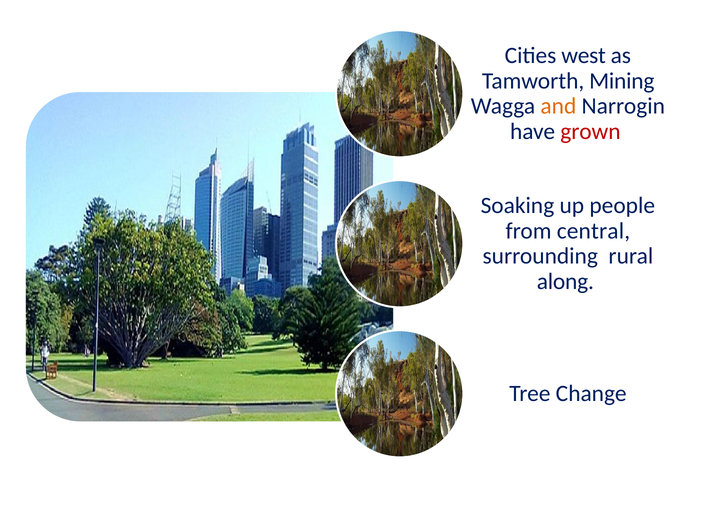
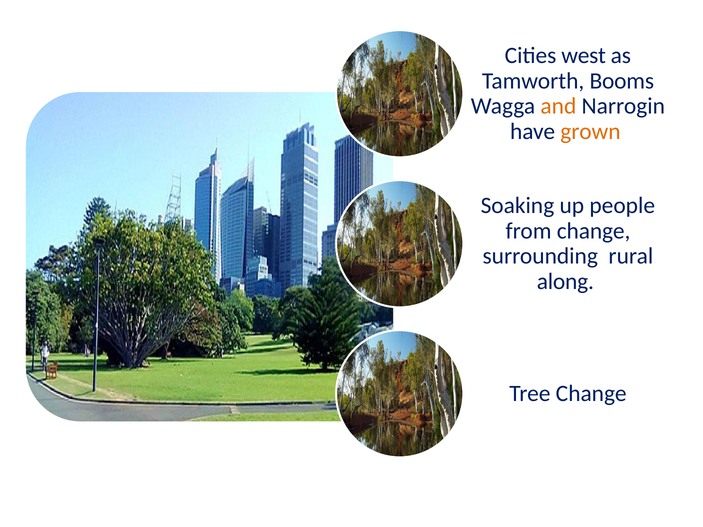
Mining: Mining -> Booms (622, 81)
grown colour: red -> orange (590, 132)
from central: central -> change (594, 231)
